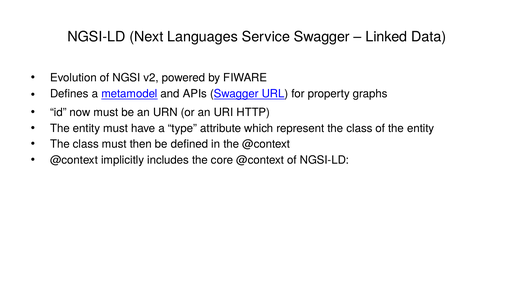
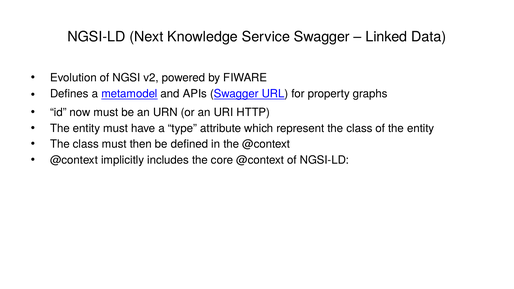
Languages: Languages -> Knowledge (203, 37)
